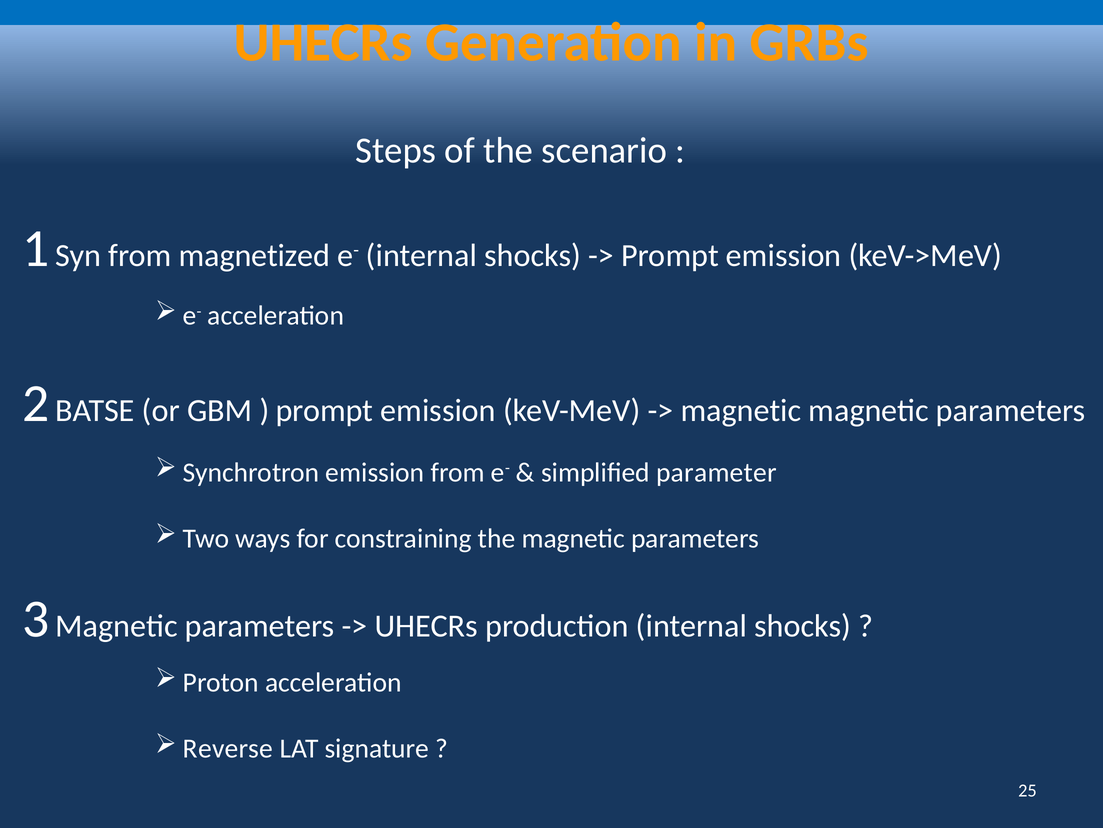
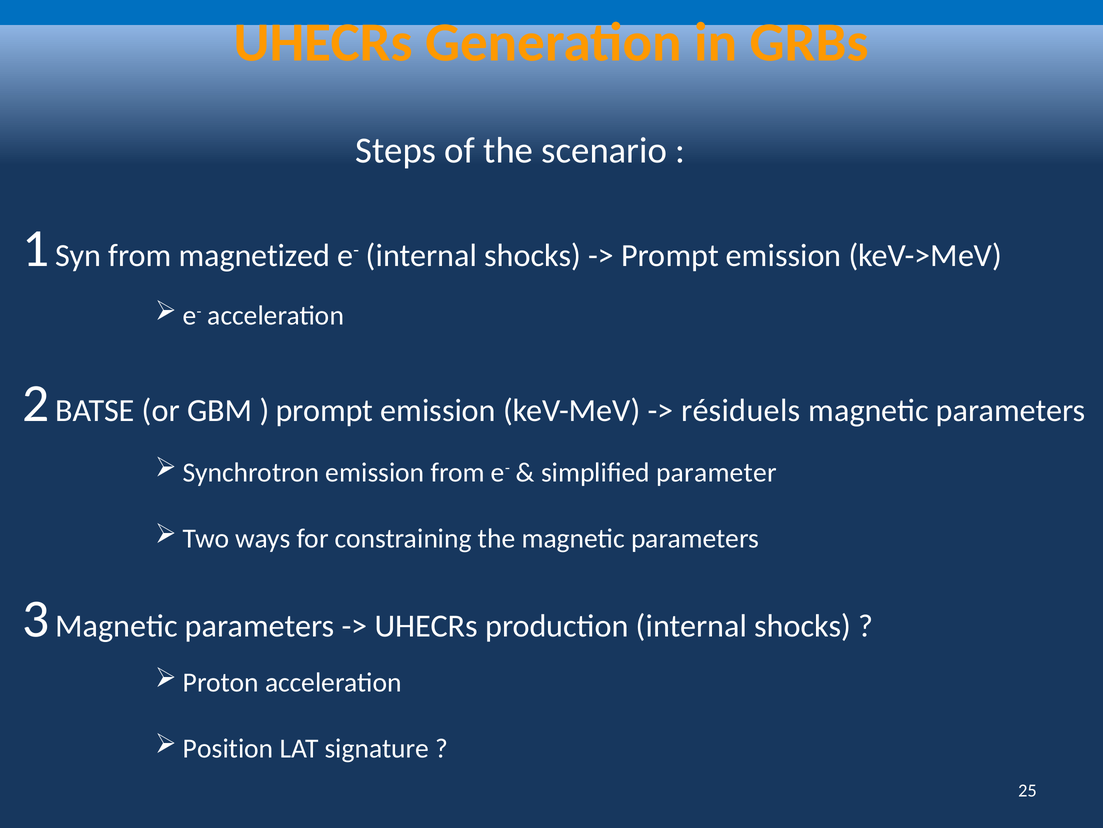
magnetic: magnetic -> résiduels (741, 410)
Reverse: Reverse -> Position (228, 748)
